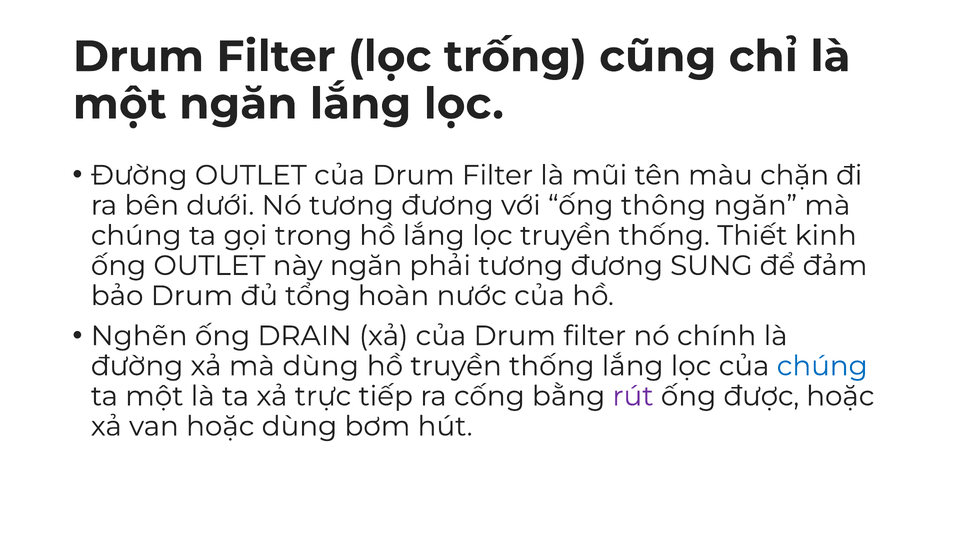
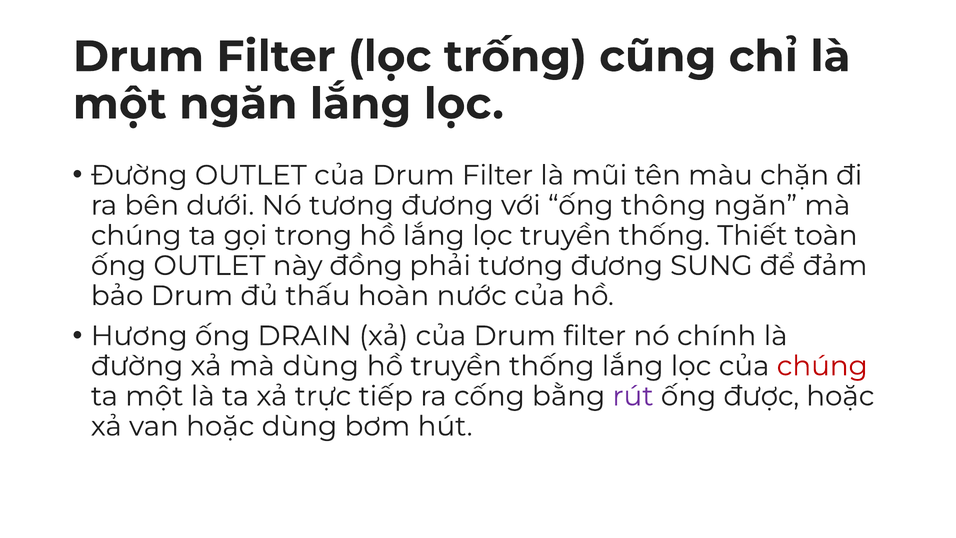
kinh: kinh -> toàn (826, 235)
này ngăn: ngăn -> đồng (366, 266)
tổng: tổng -> thấu (318, 296)
Nghẽn: Nghẽn -> Hương (139, 336)
chúng colour: blue -> red (822, 366)
